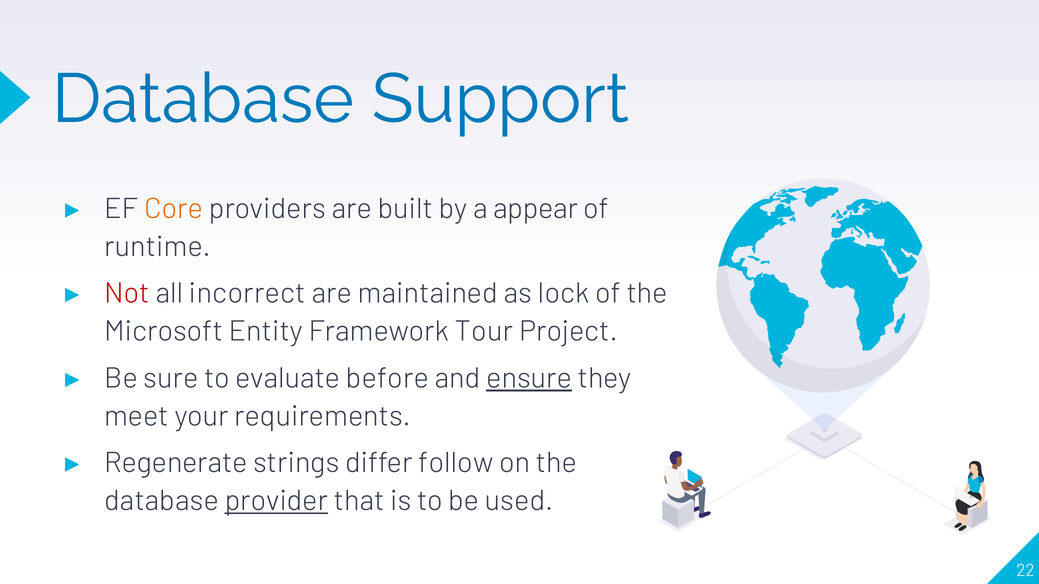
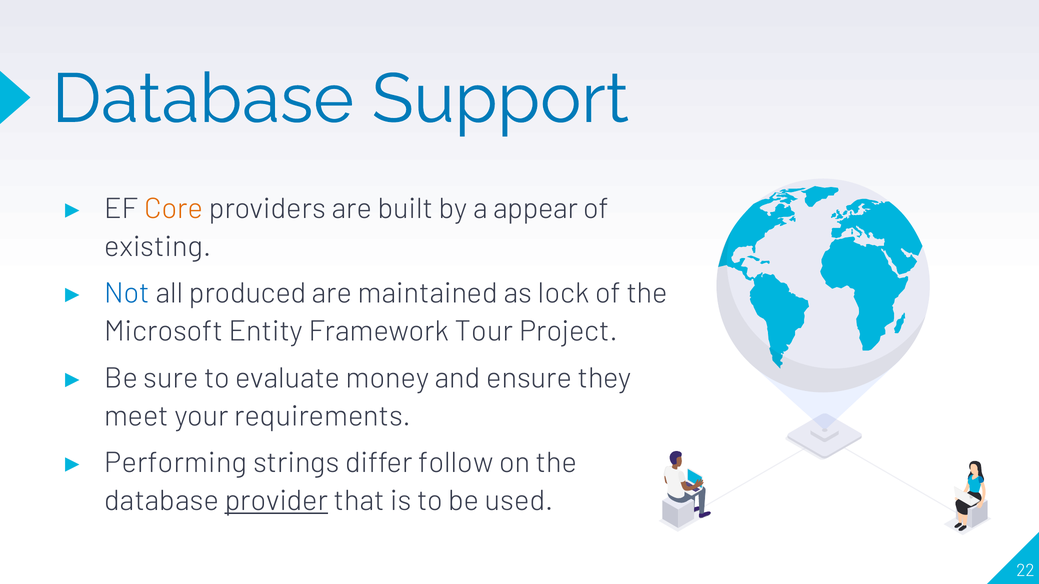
runtime: runtime -> existing (158, 247)
Not colour: red -> blue (127, 294)
incorrect: incorrect -> produced (248, 294)
before: before -> money (387, 378)
ensure underline: present -> none (529, 378)
Regenerate: Regenerate -> Performing (176, 463)
